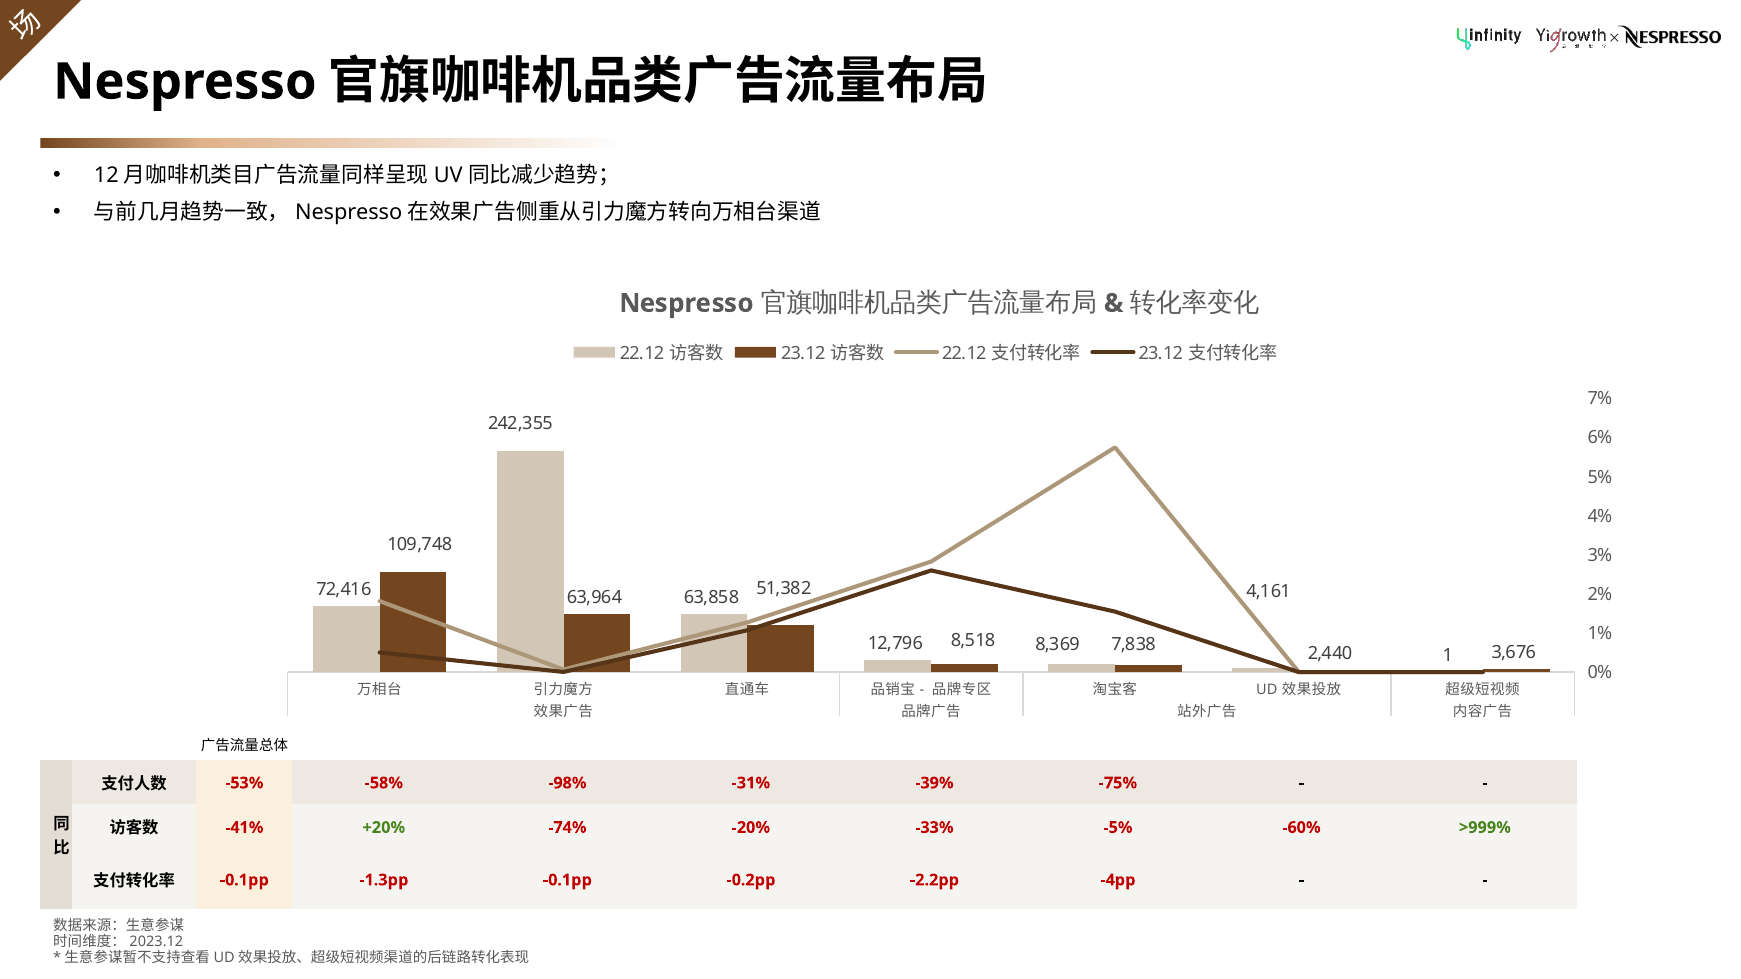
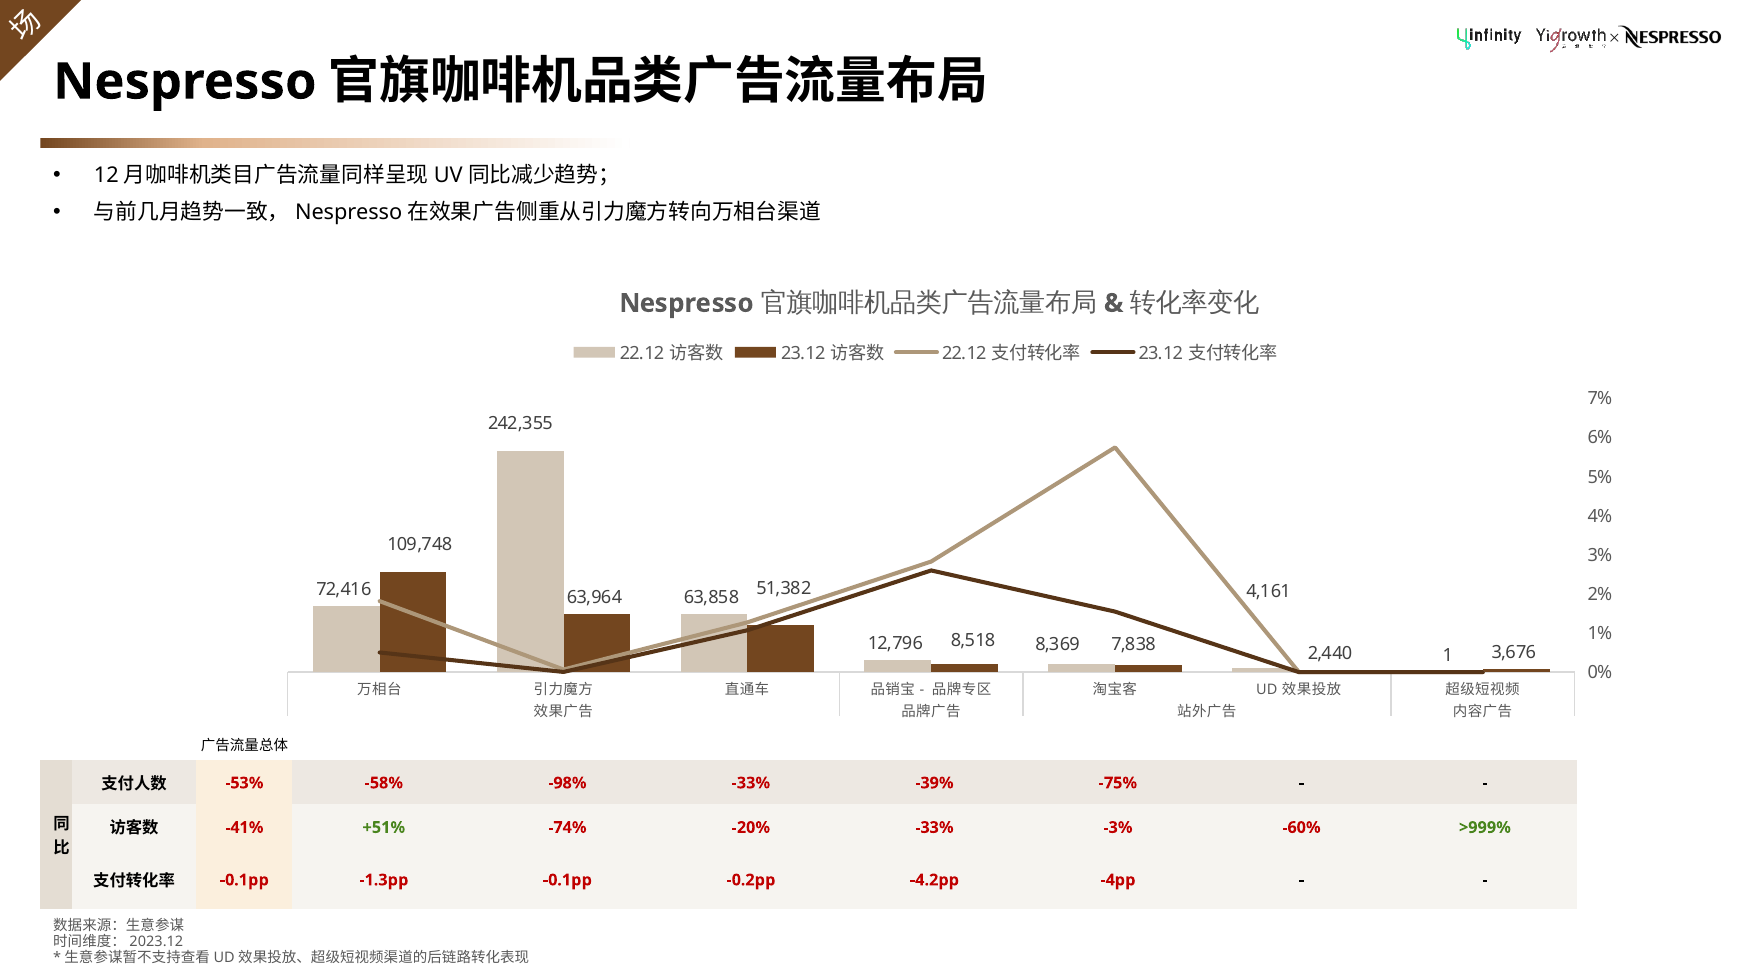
-98% -31%: -31% -> -33% (751, 783)
+20%: +20% -> +51% (384, 828)
-5%: -5% -> -3% (1118, 828)
-2.2pp: -2.2pp -> -4.2pp (935, 880)
